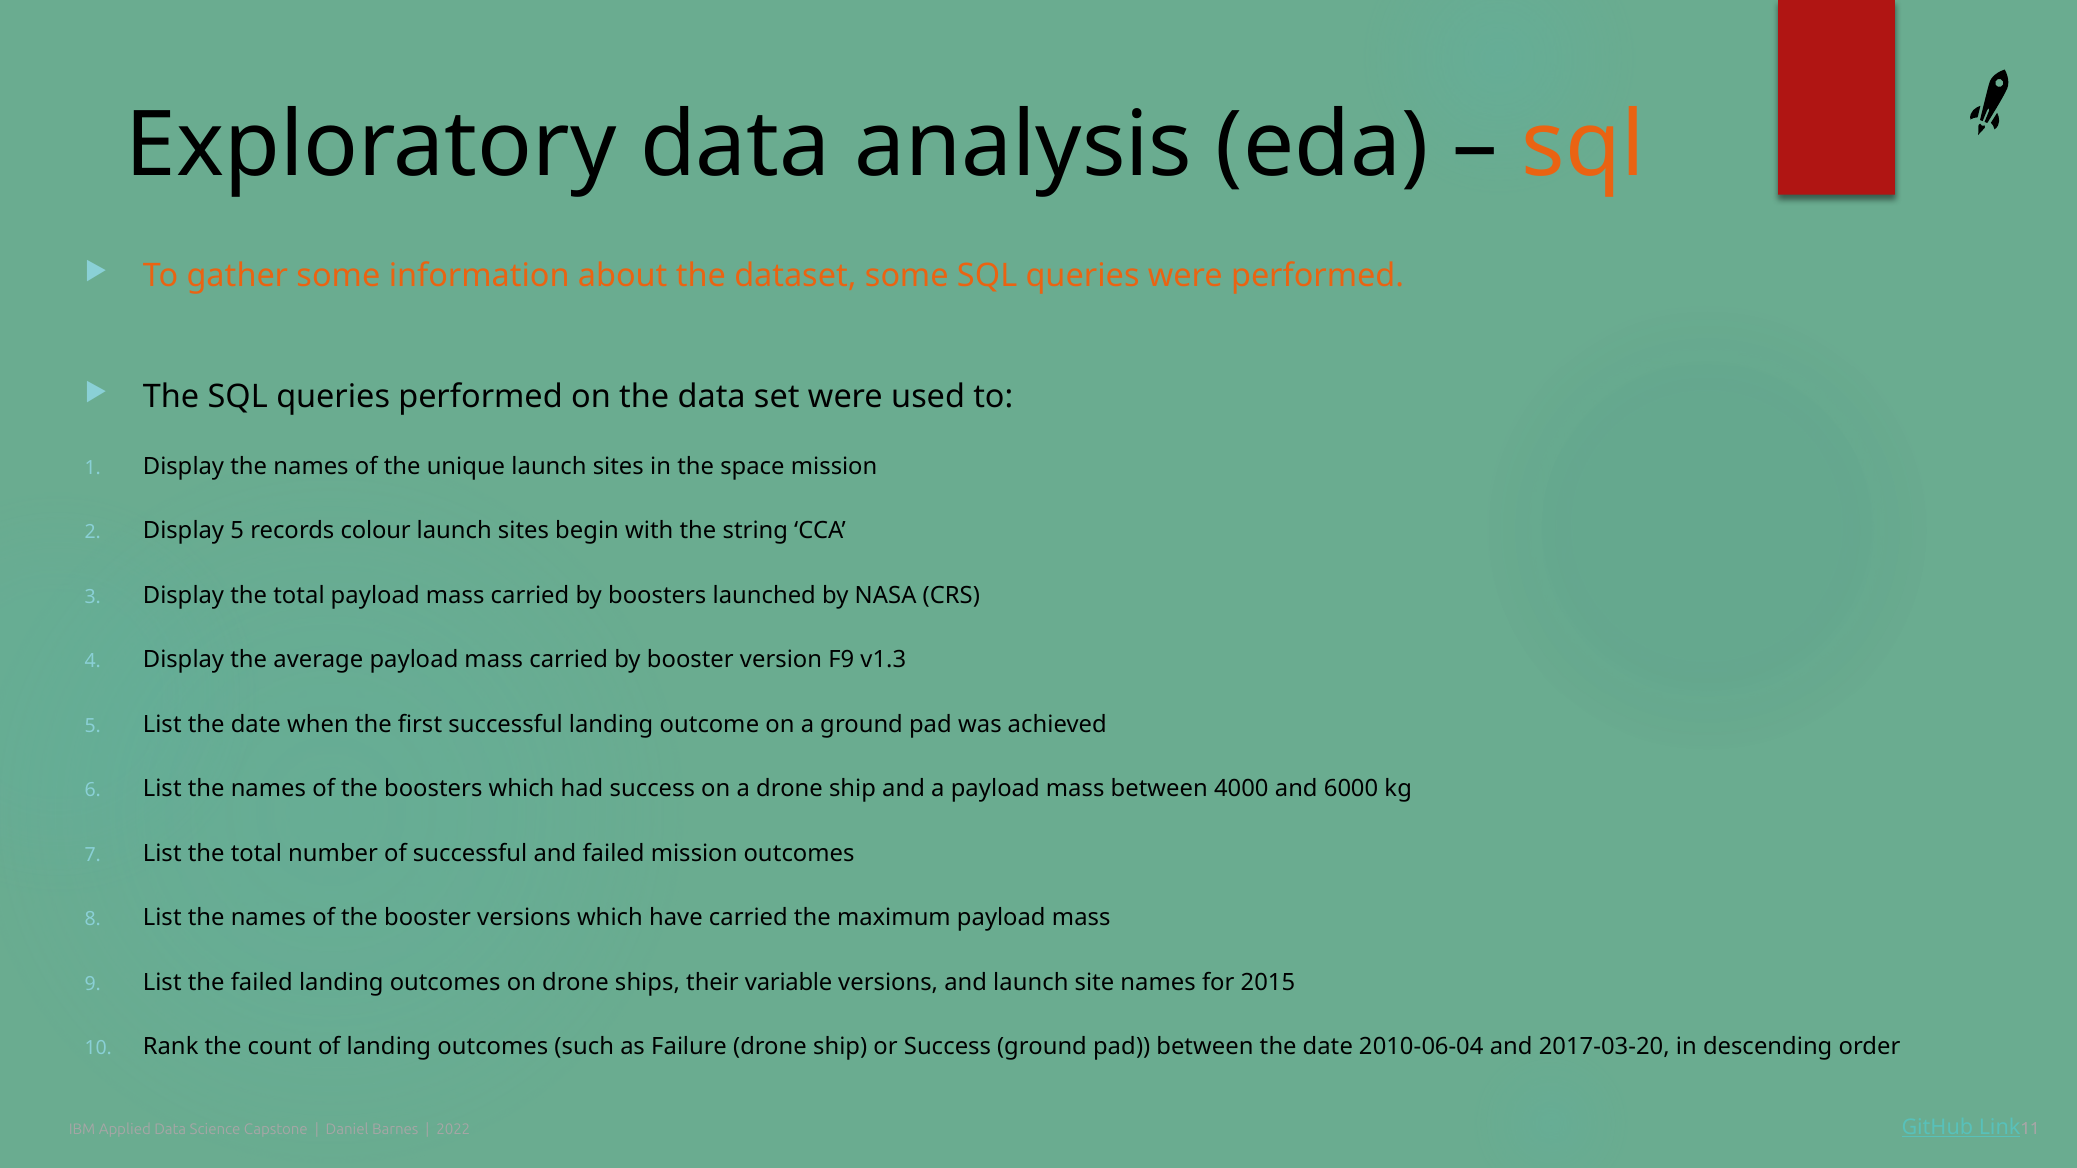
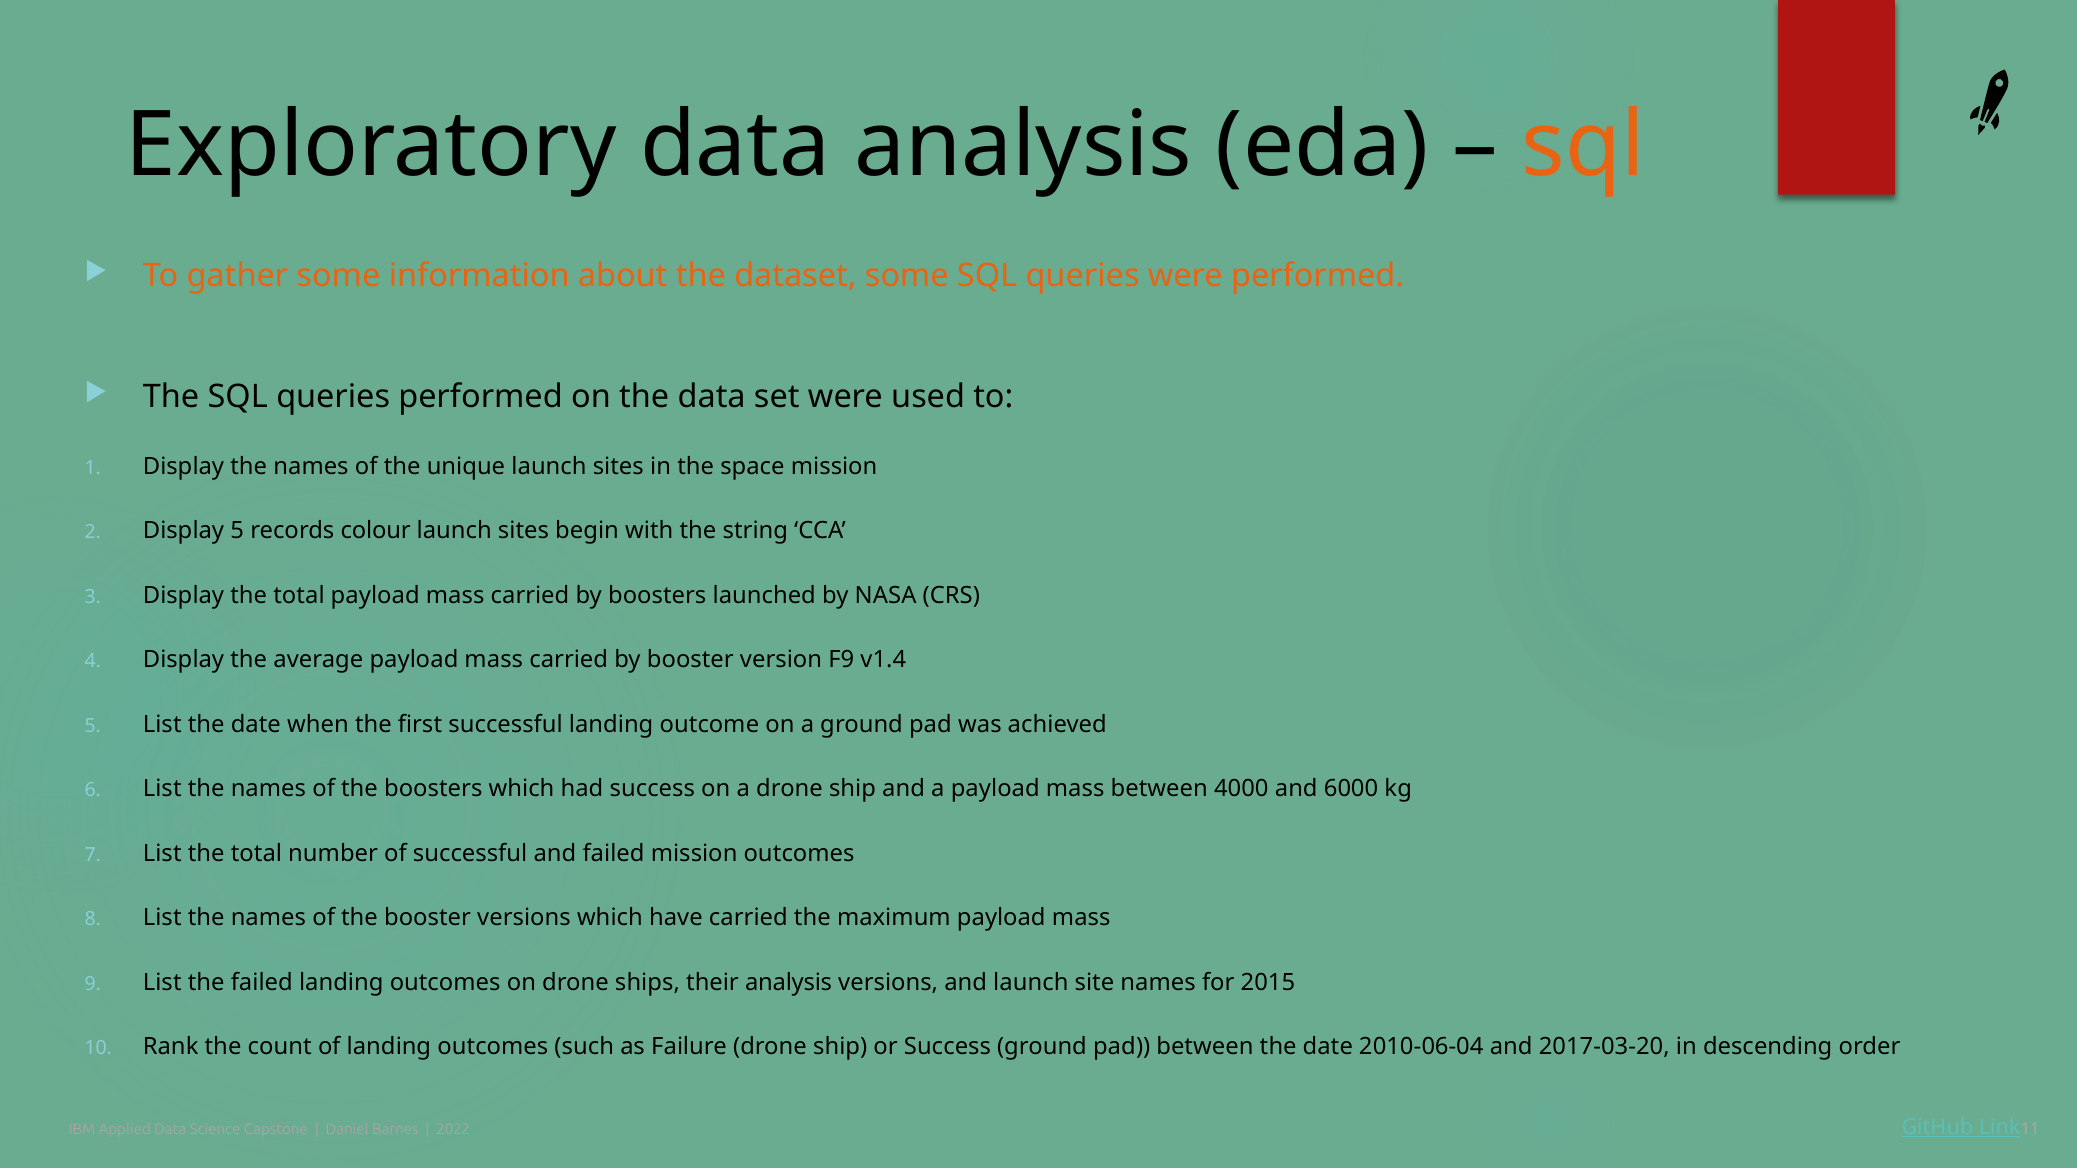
v1.3: v1.3 -> v1.4 (883, 660)
their variable: variable -> analysis (789, 983)
